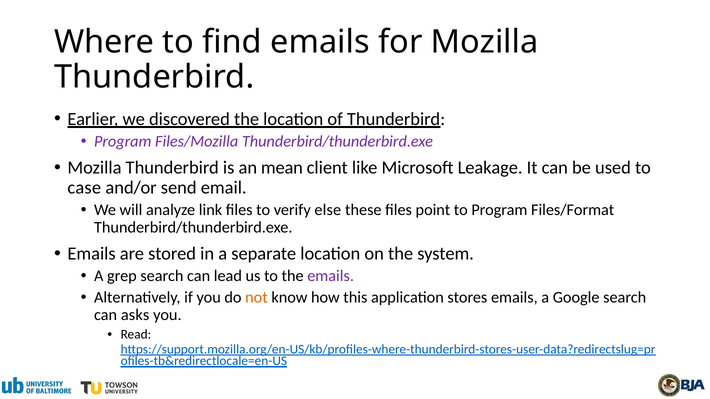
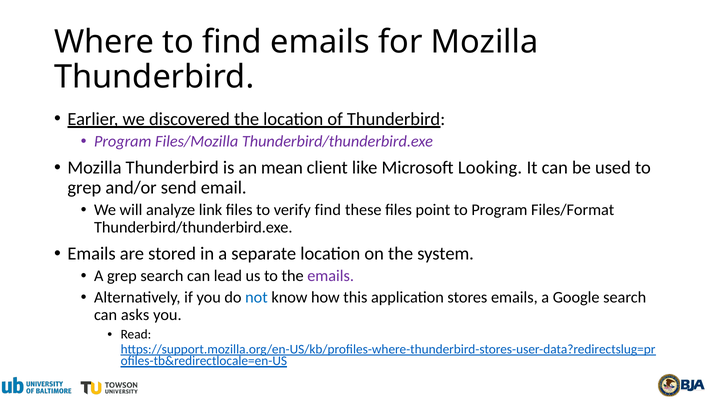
Leakage: Leakage -> Looking (490, 168)
case: case -> grep (84, 188)
verify else: else -> find (328, 210)
not colour: orange -> blue (256, 298)
